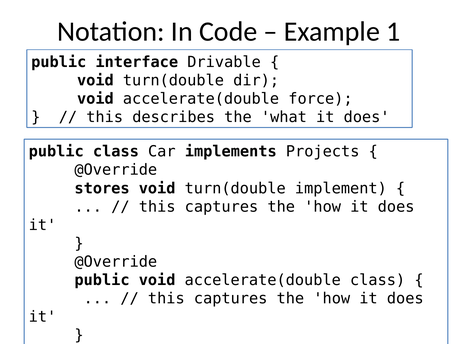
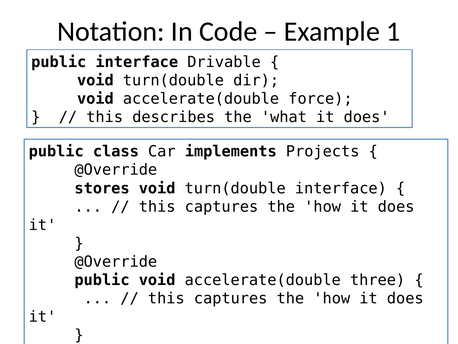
turn(double implement: implement -> interface (341, 188)
accelerate(double class: class -> three (378, 280)
